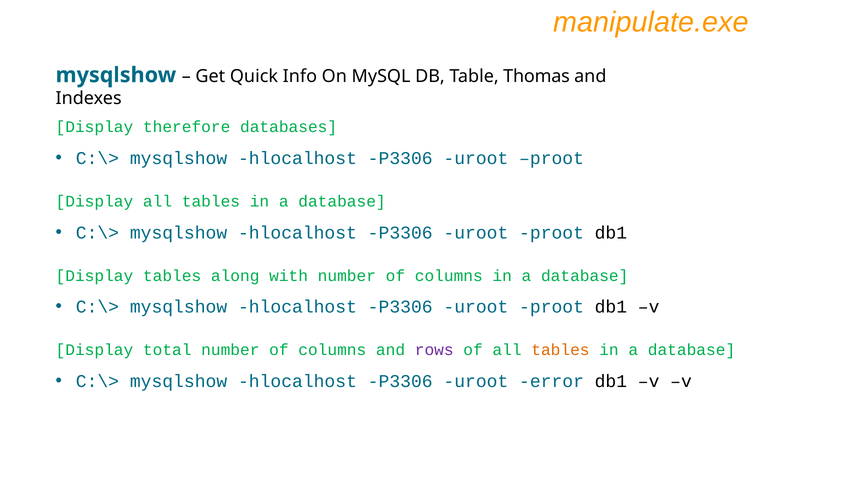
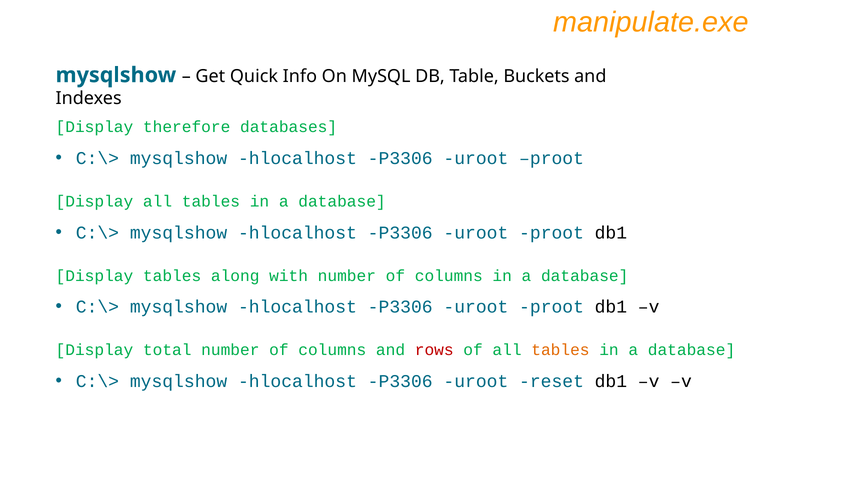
Thomas: Thomas -> Buckets (536, 76)
rows colour: purple -> red (434, 350)
error: error -> reset (552, 382)
